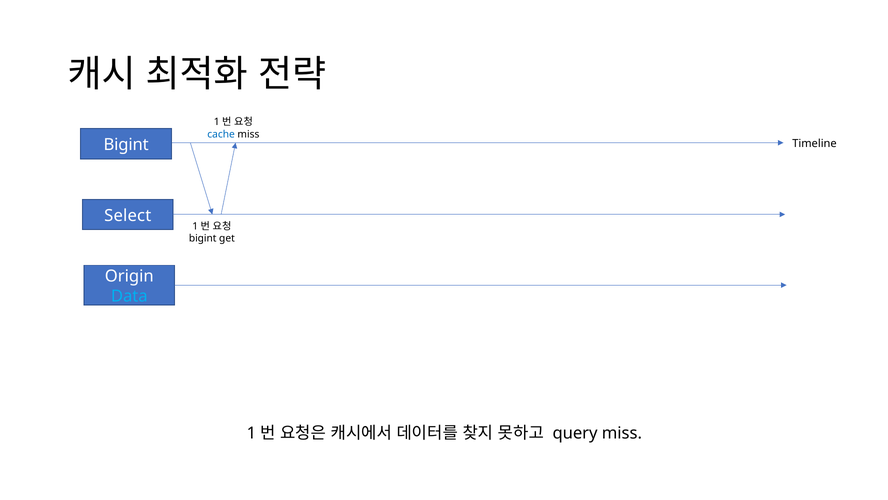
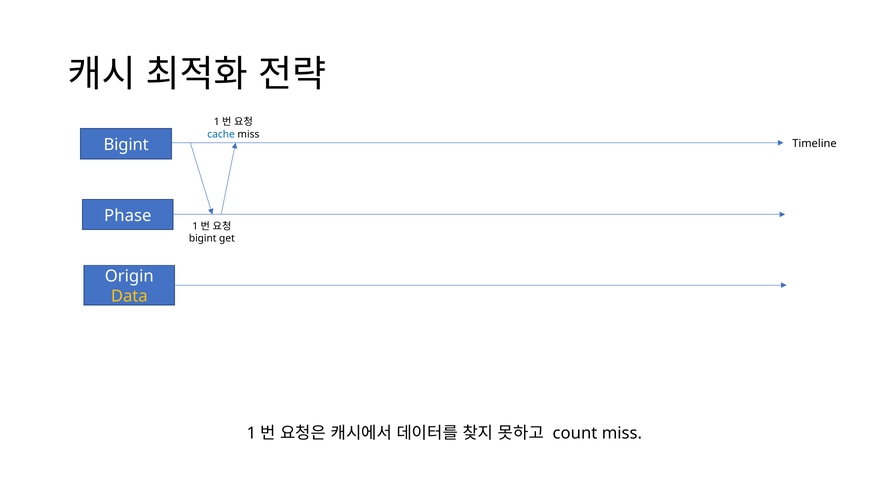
Select: Select -> Phase (128, 215)
Data colour: light blue -> yellow (129, 296)
query: query -> count (575, 433)
